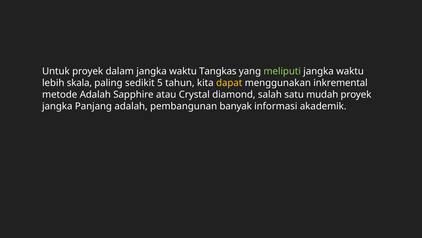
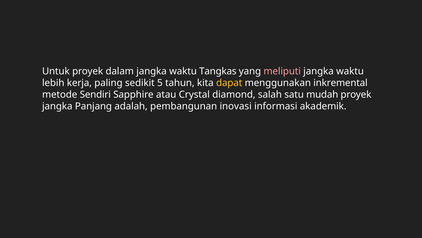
meliputi colour: light green -> pink (282, 71)
skala: skala -> kerja (79, 83)
metode Adalah: Adalah -> Sendiri (95, 94)
banyak: banyak -> inovasi (236, 106)
